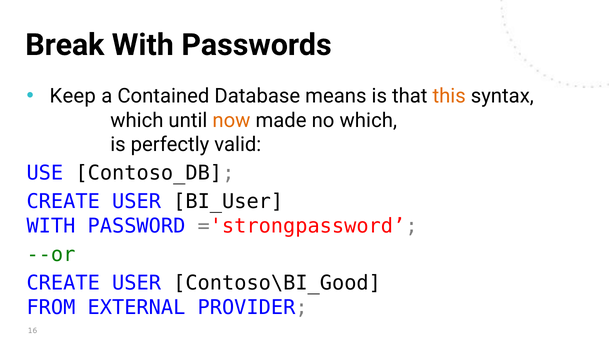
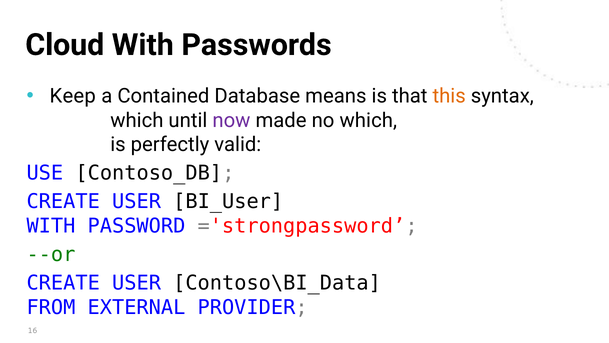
Break: Break -> Cloud (65, 45)
now colour: orange -> purple (231, 120)
Contoso\BI_Good: Contoso\BI_Good -> Contoso\BI_Data (277, 283)
